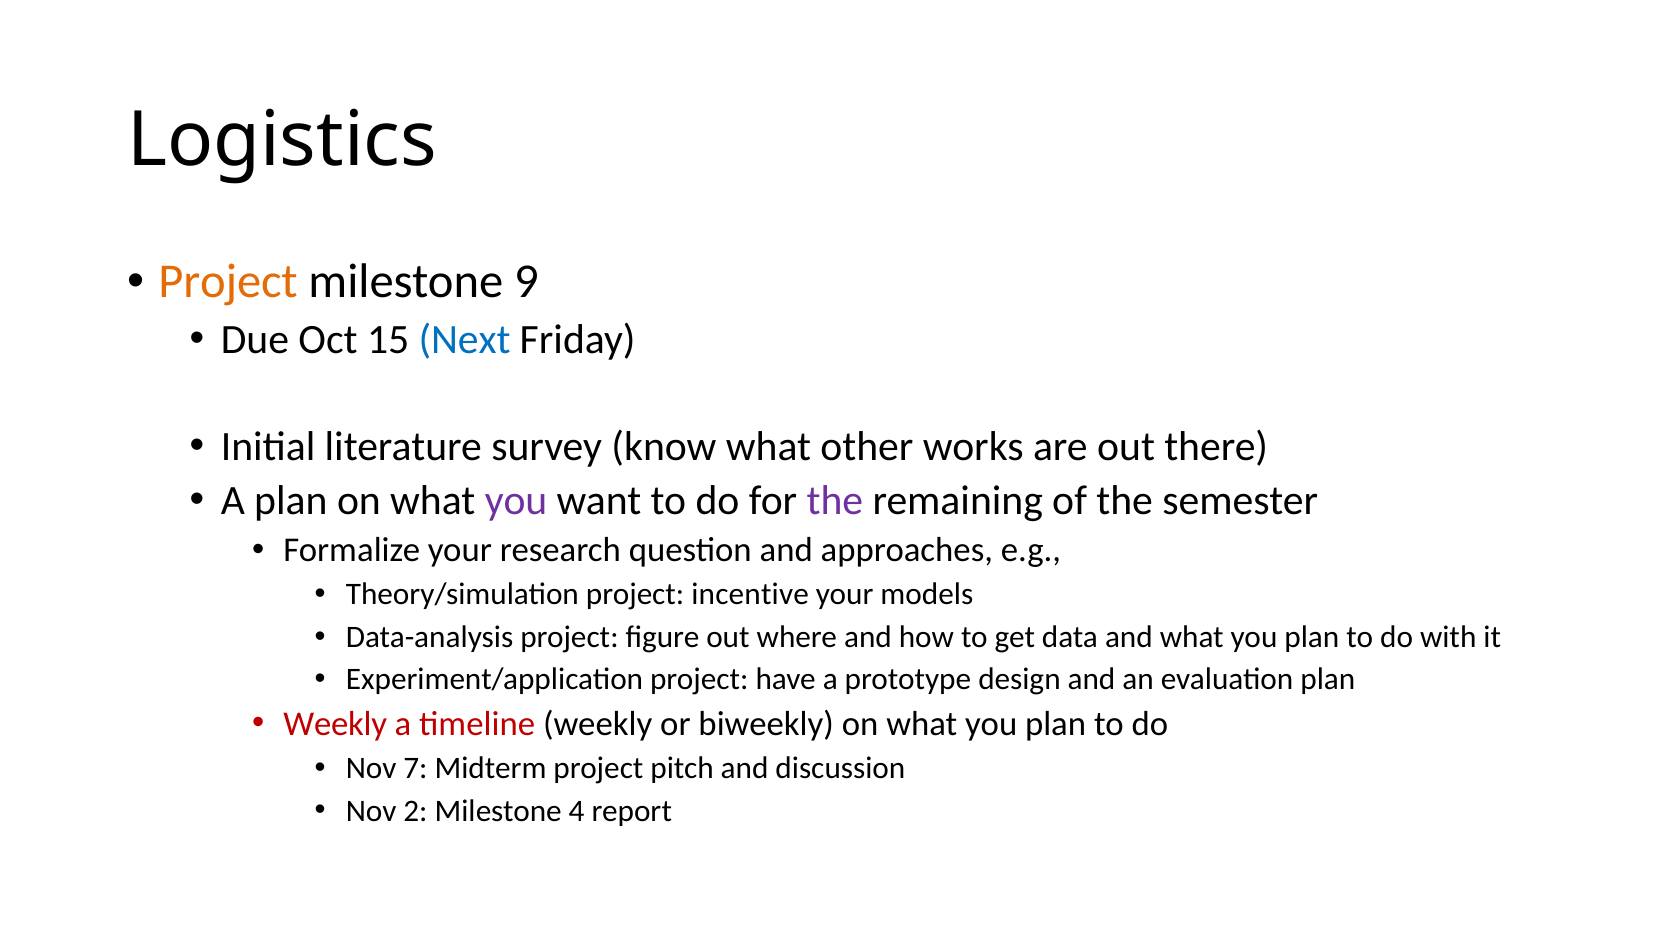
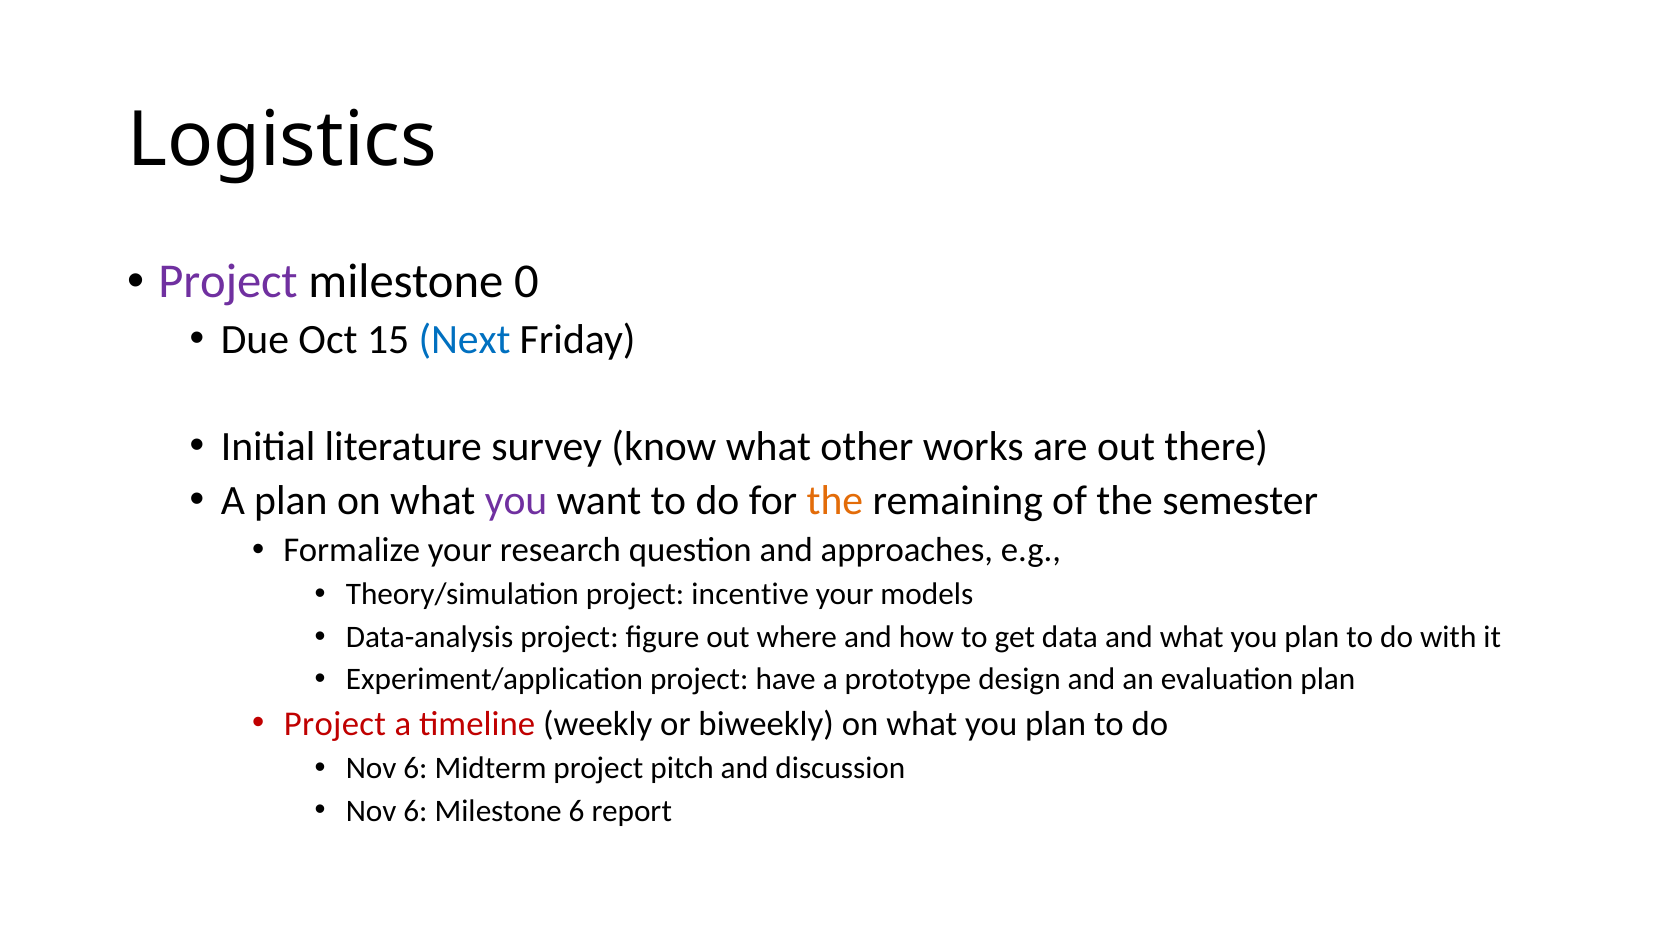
Project colour: orange -> purple (228, 282)
9: 9 -> 0 (526, 282)
the colour: purple -> orange (835, 500)
Weekly: Weekly -> Project (335, 724)
7: 7 -> 6 (415, 768)
2: 2 -> 6 (415, 810)
Milestone 4: 4 -> 6 (577, 810)
